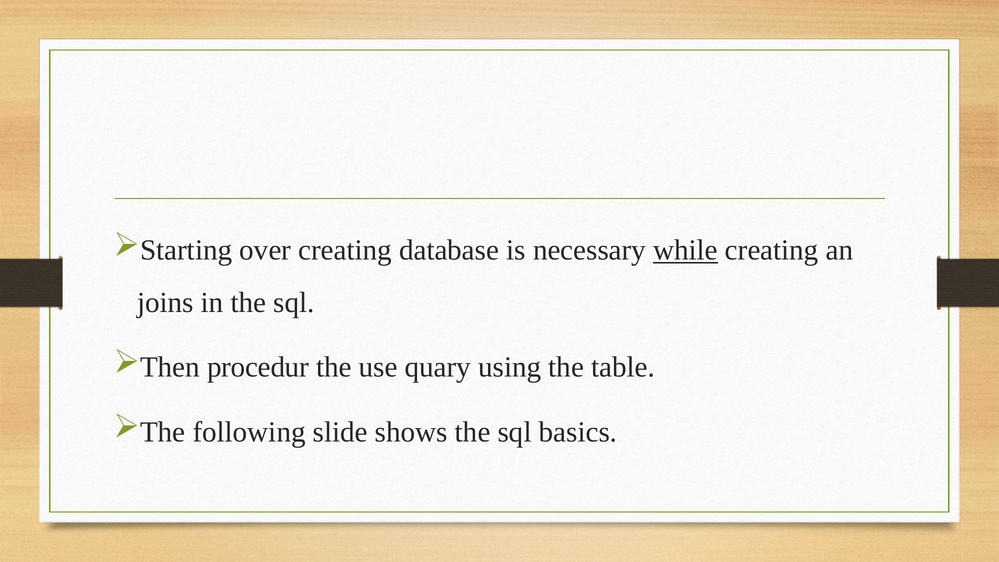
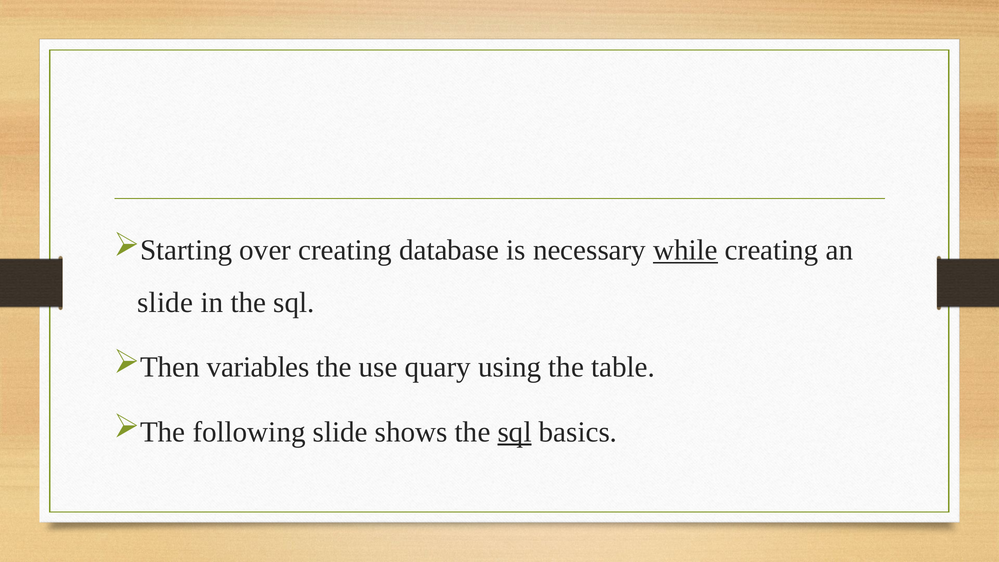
joins: joins -> slide (165, 303)
procedur: procedur -> variables (258, 367)
sql underline: none -> present (515, 432)
